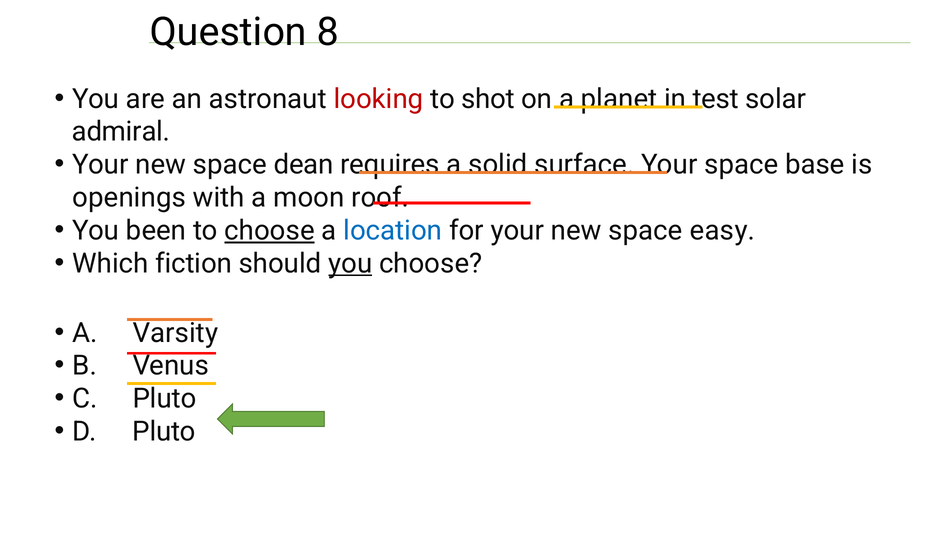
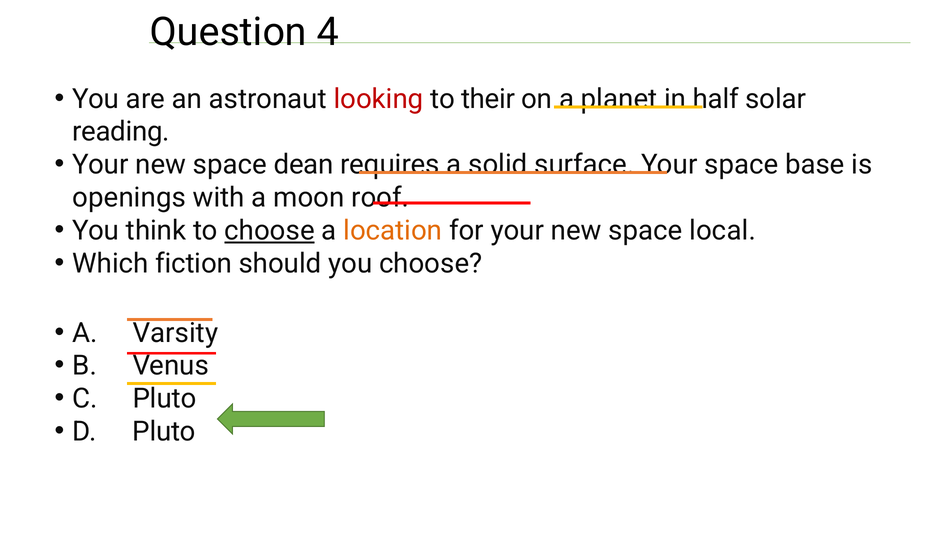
8: 8 -> 4 (328, 32)
shot: shot -> their (488, 99)
test: test -> half (716, 99)
admiral: admiral -> reading (121, 132)
been: been -> think (156, 231)
location colour: blue -> orange (393, 231)
easy: easy -> local (723, 231)
you underline: present -> none (350, 264)
